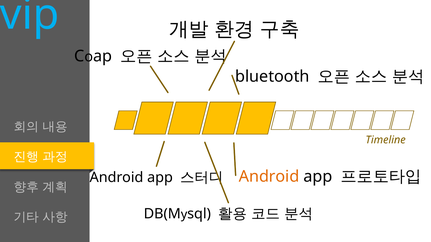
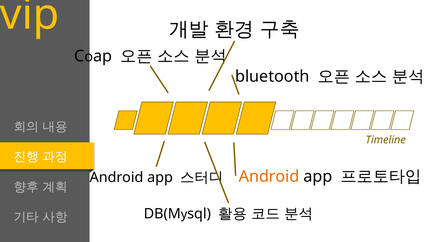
vip colour: light blue -> yellow (30, 15)
